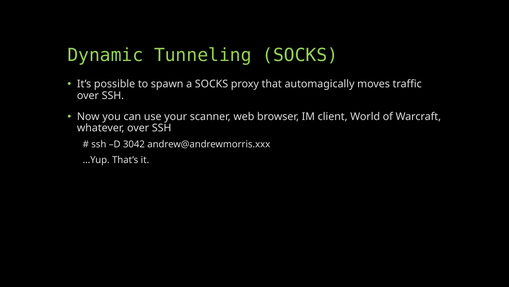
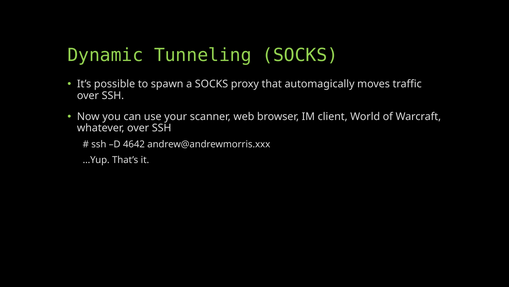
3042: 3042 -> 4642 (134, 144)
